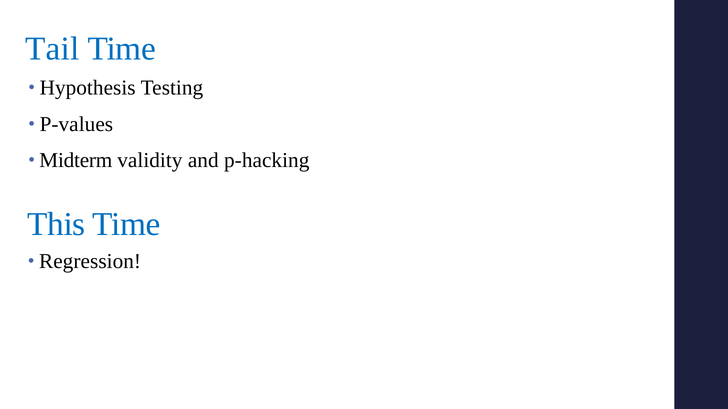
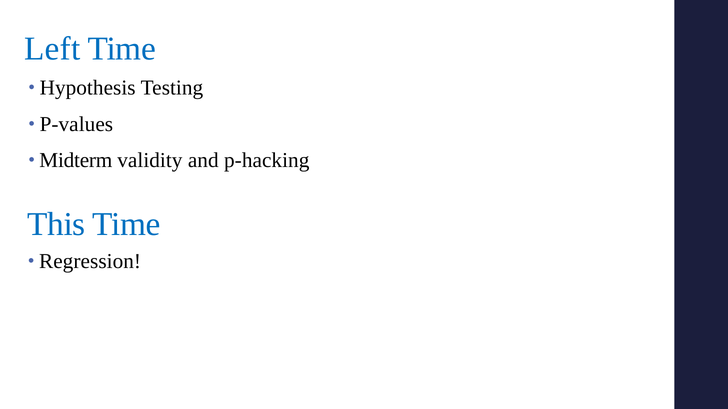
Tail: Tail -> Left (52, 49)
